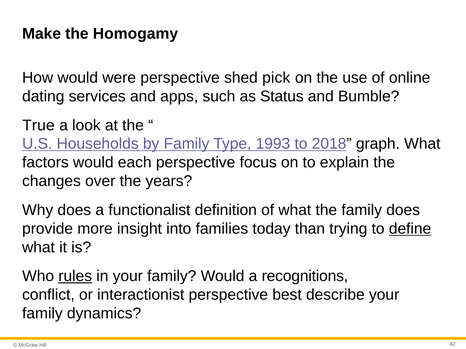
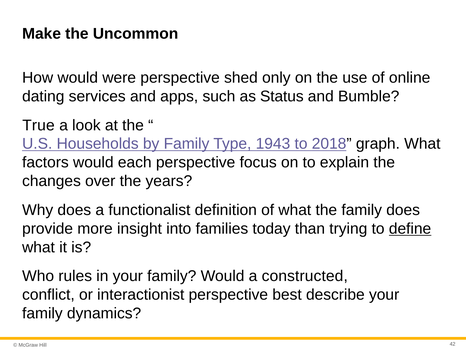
Homogamy: Homogamy -> Uncommon (136, 34)
pick: pick -> only (276, 78)
1993: 1993 -> 1943 (273, 144)
rules underline: present -> none (75, 277)
recognitions: recognitions -> constructed (305, 277)
